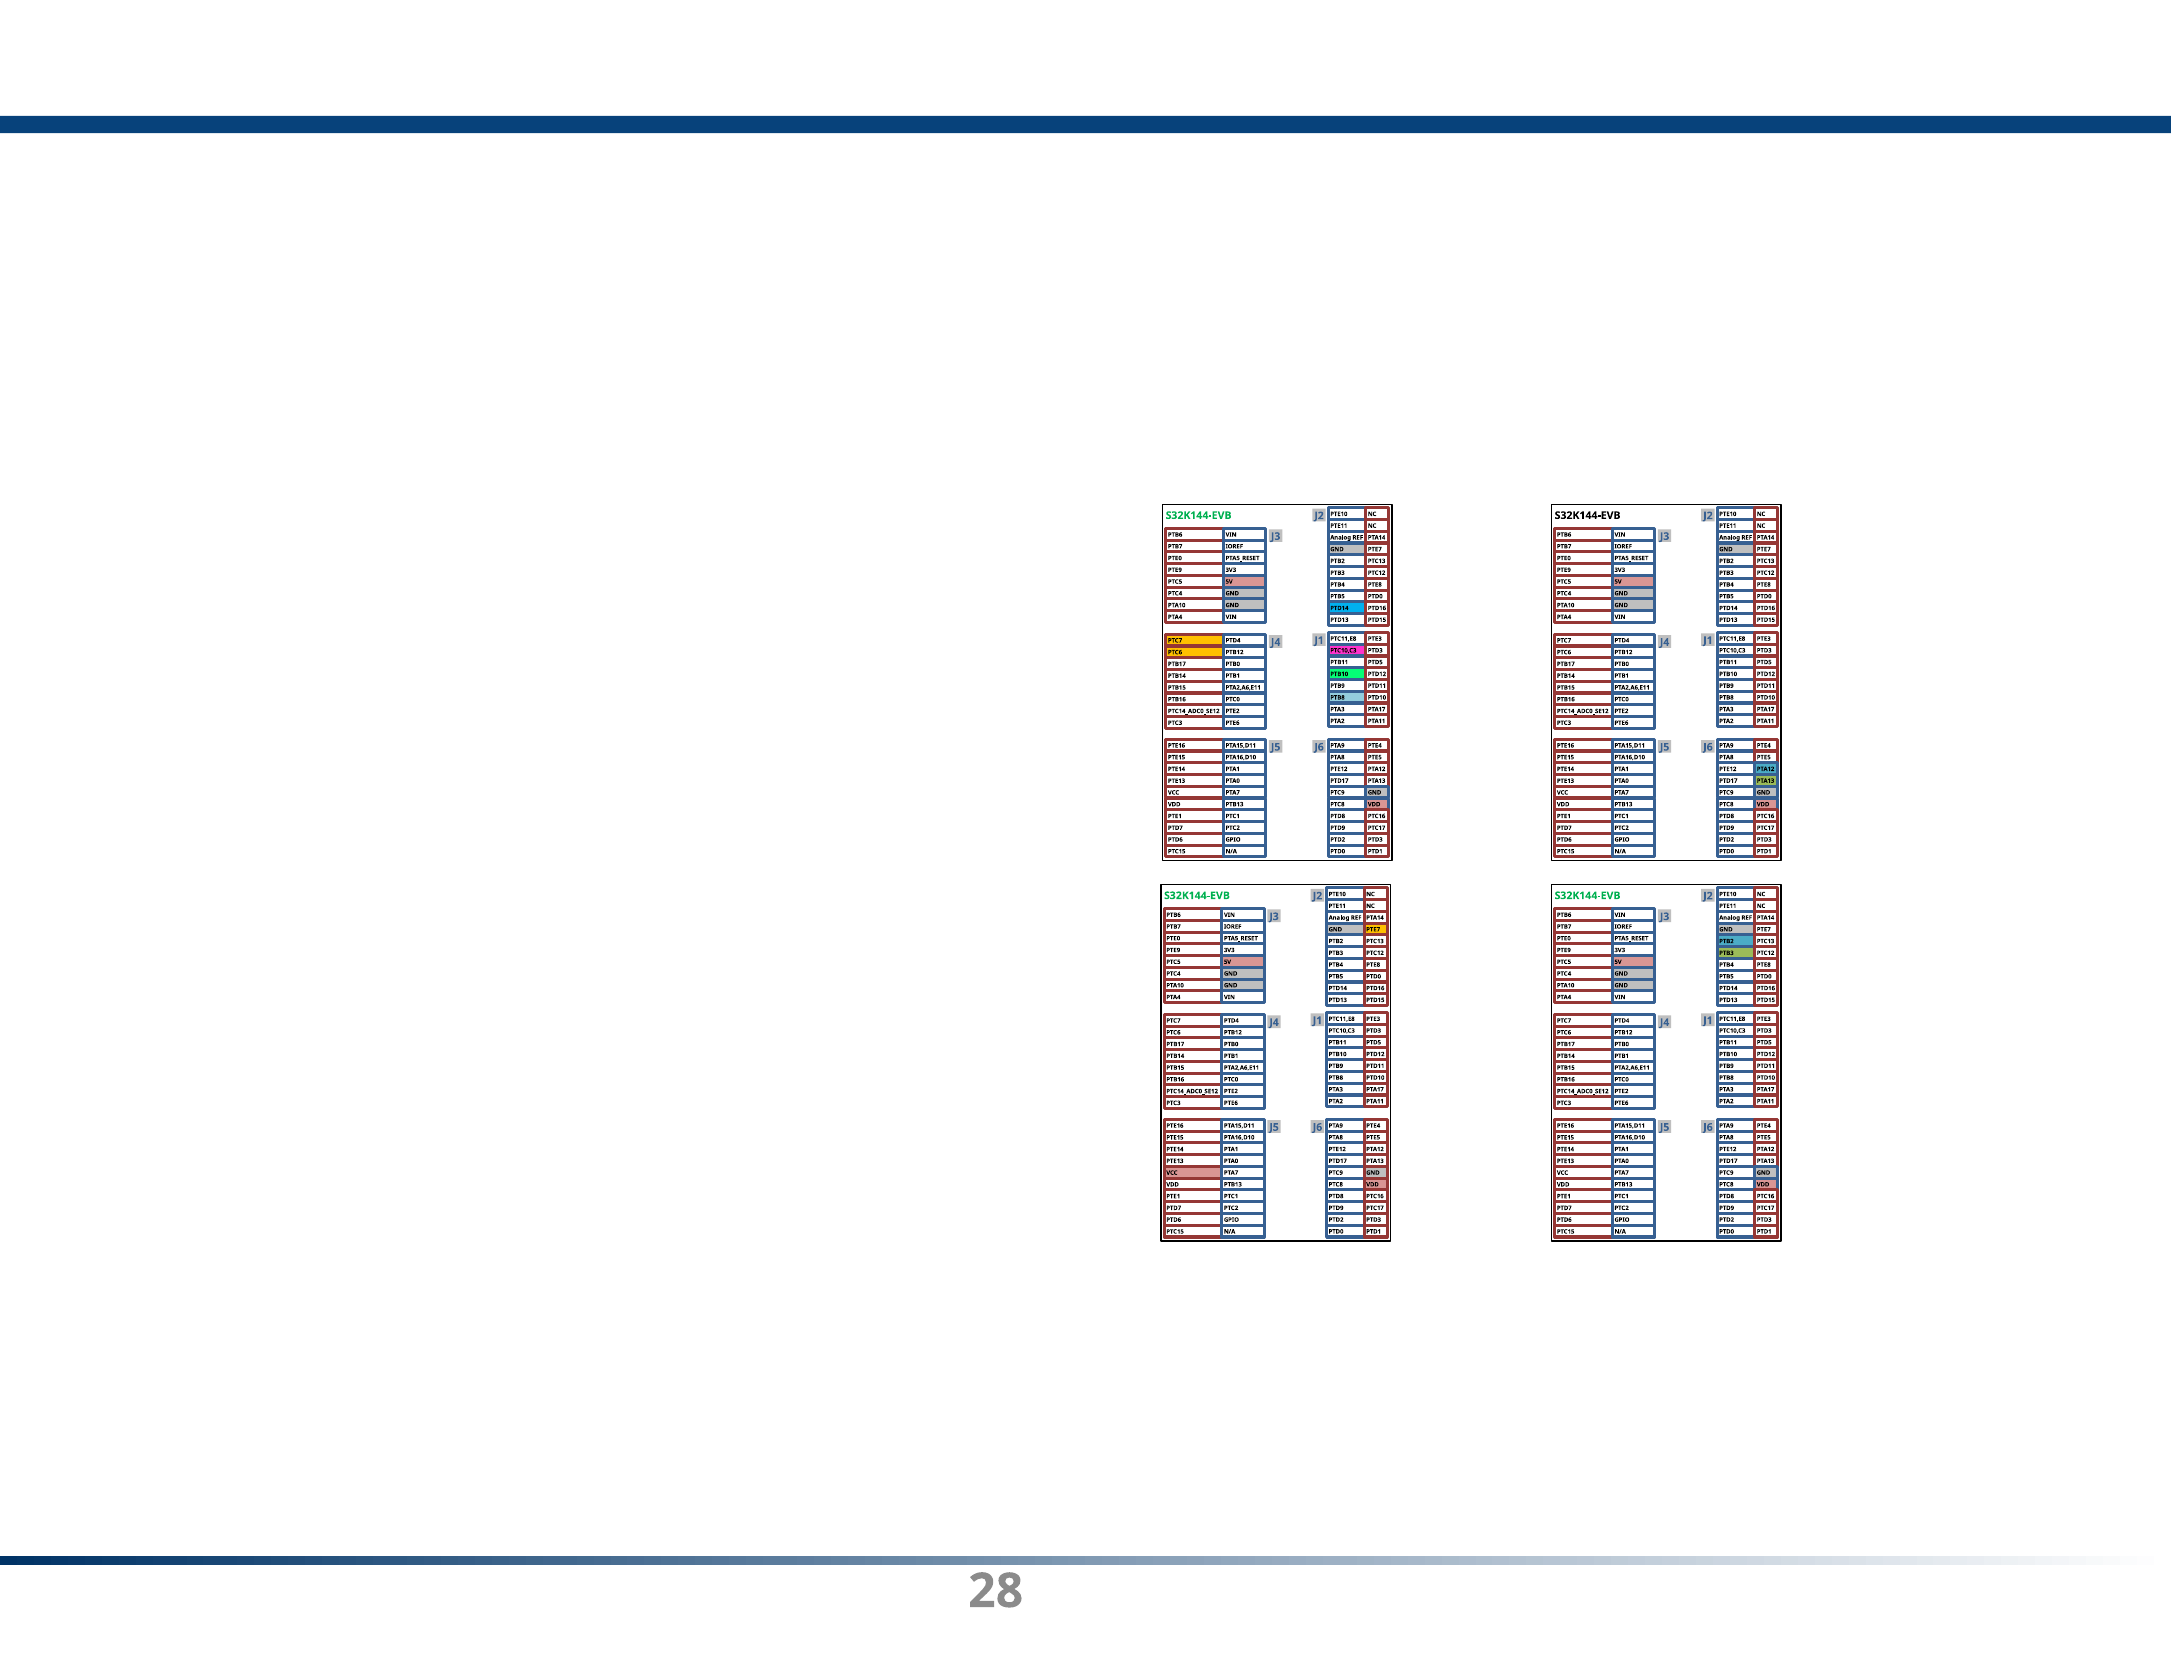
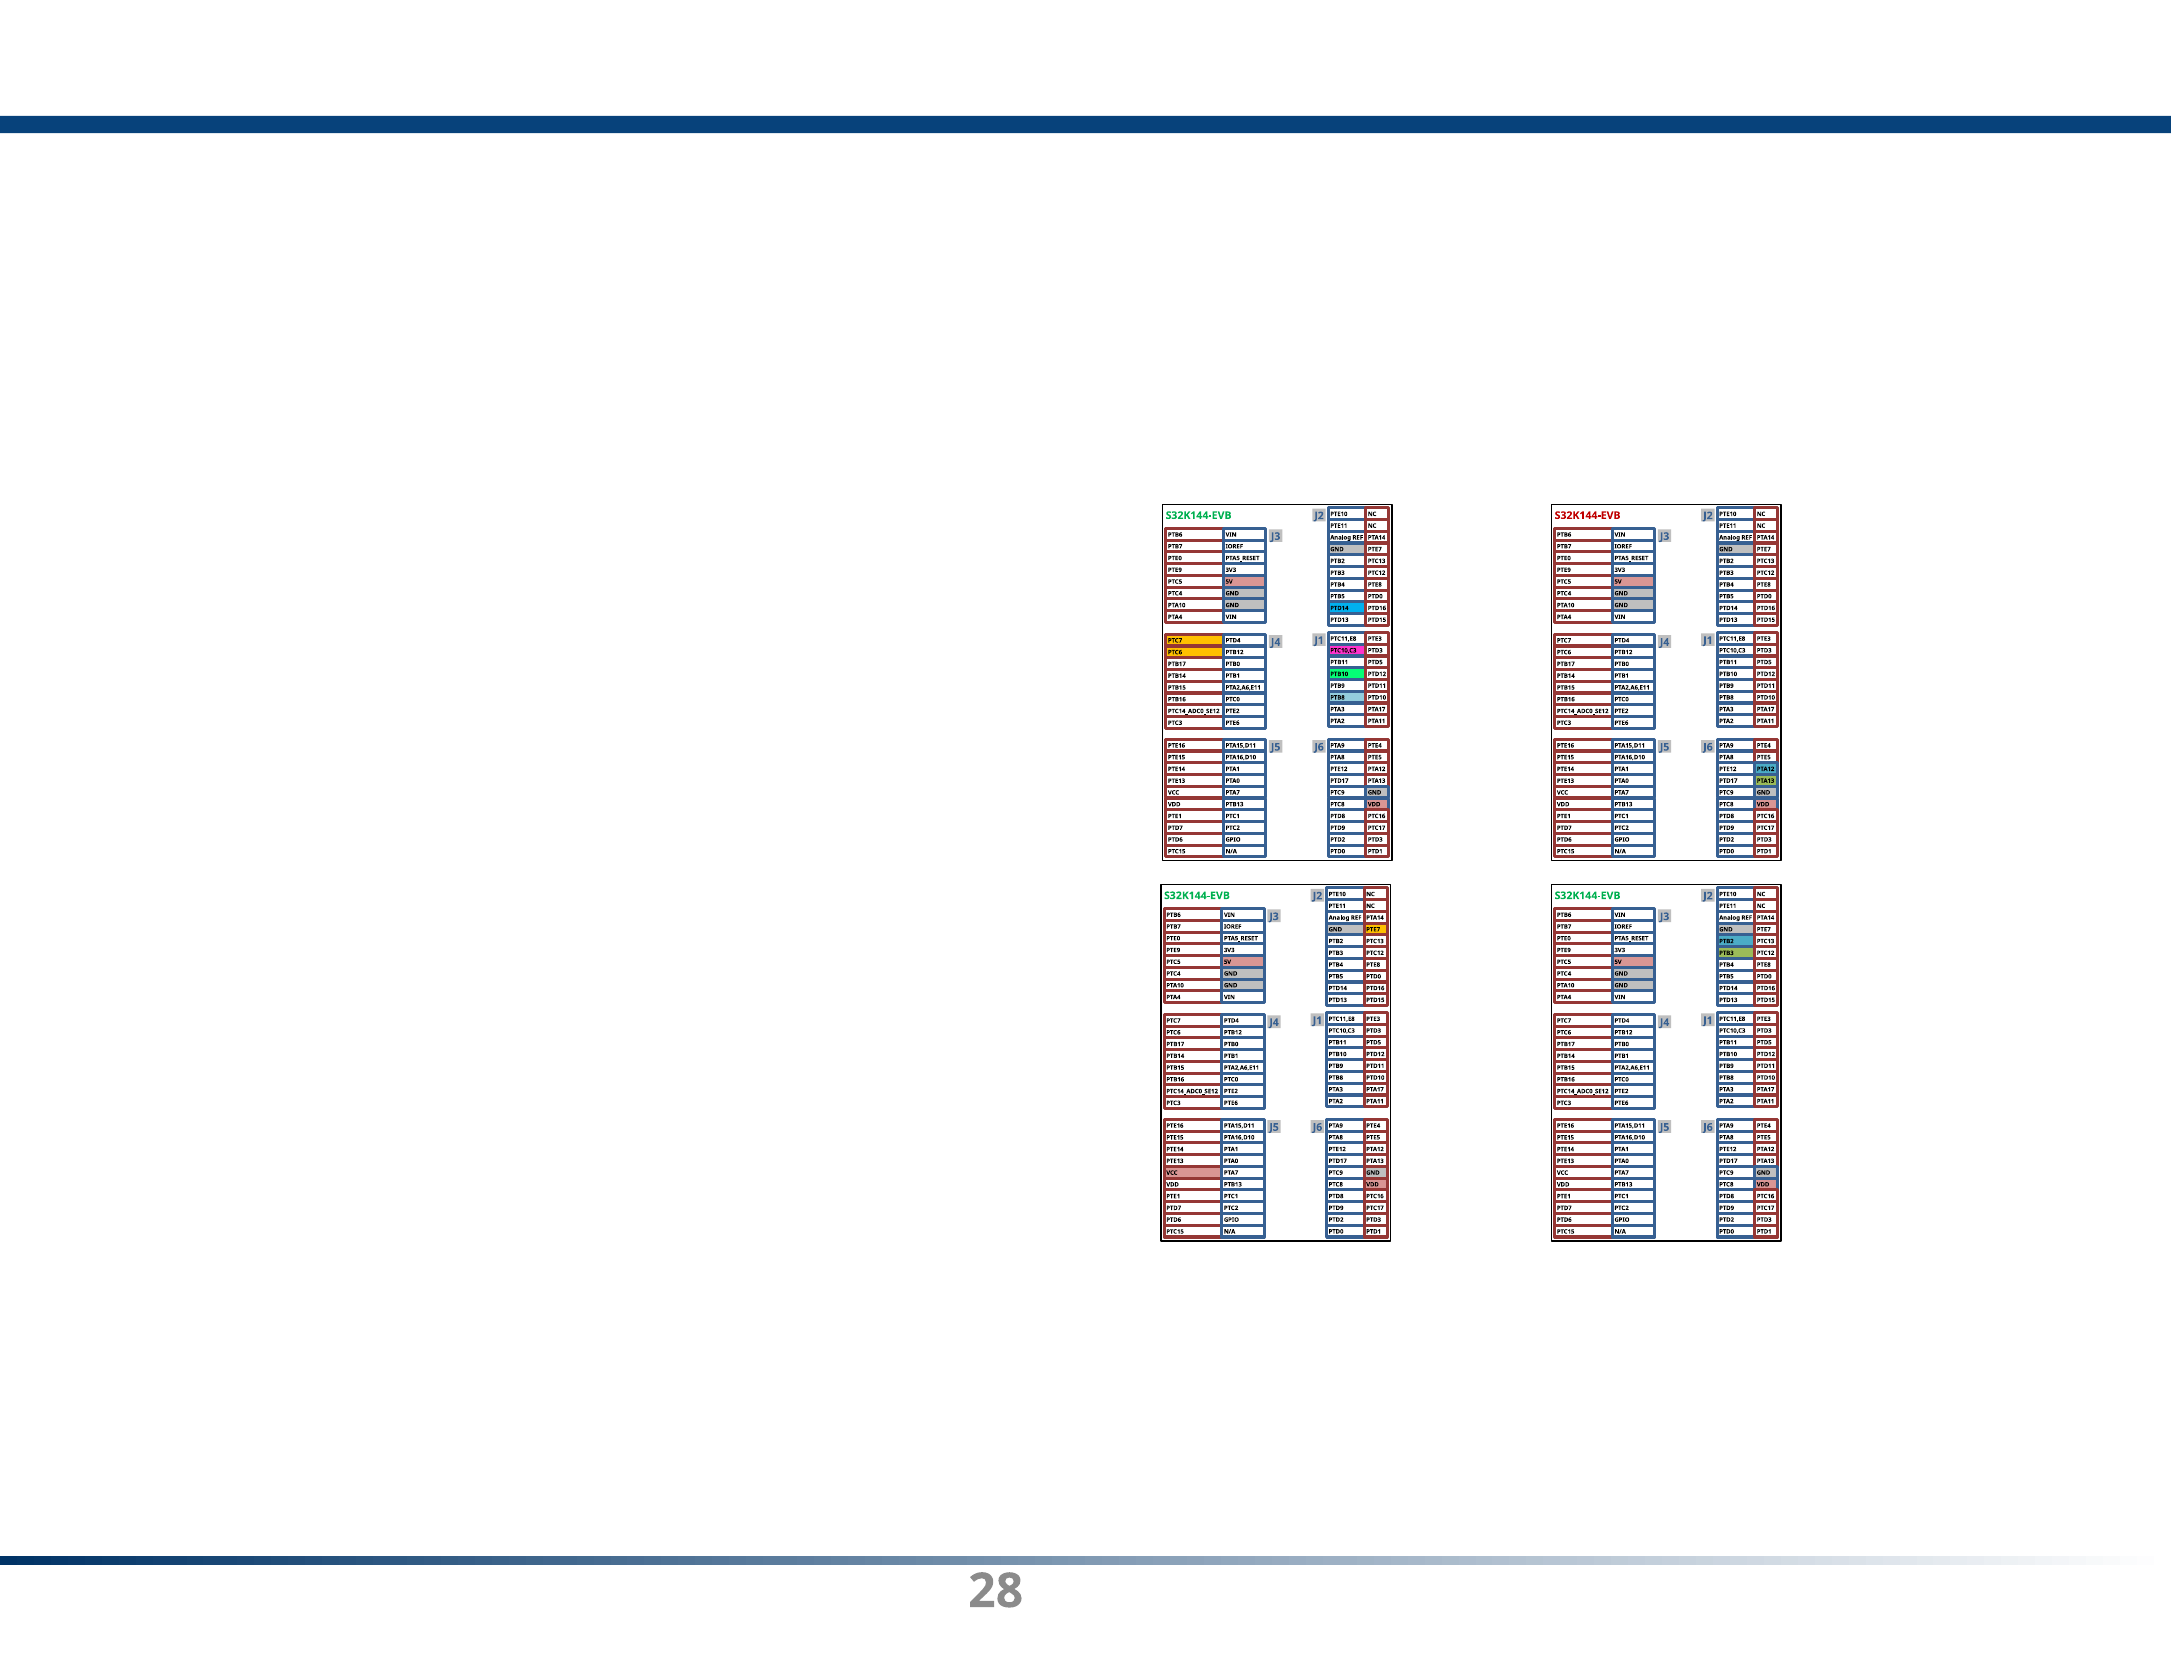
S32K144-EVB colour: black -> red (1588, 515)
